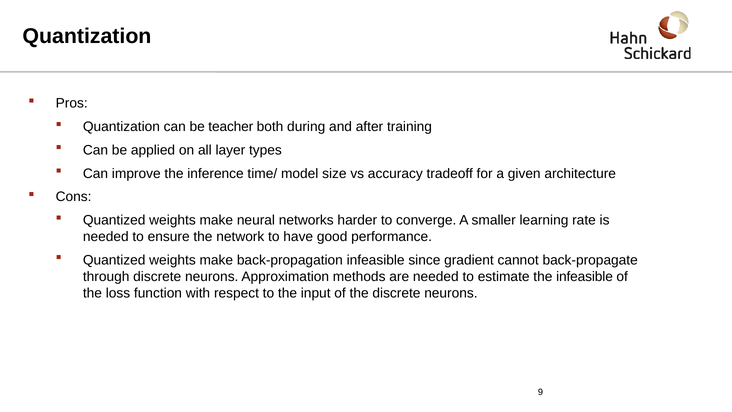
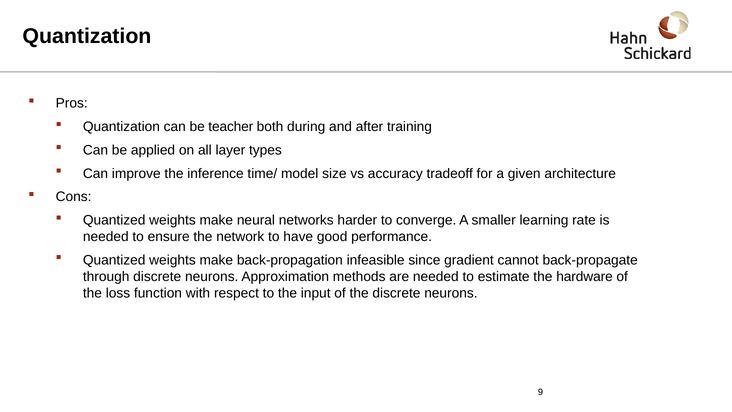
the infeasible: infeasible -> hardware (585, 276)
